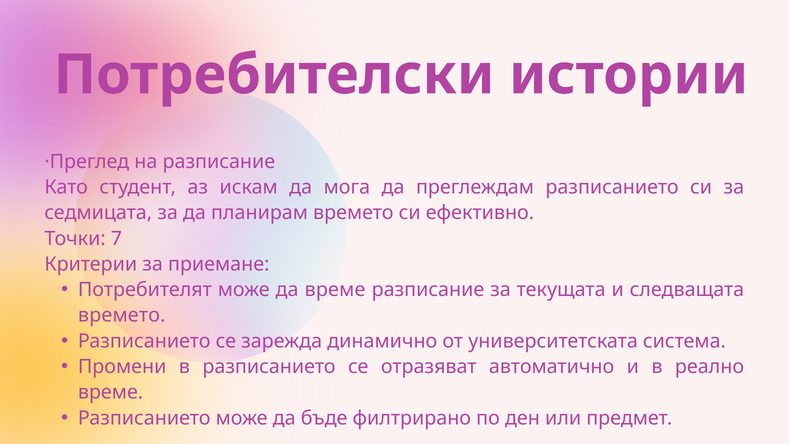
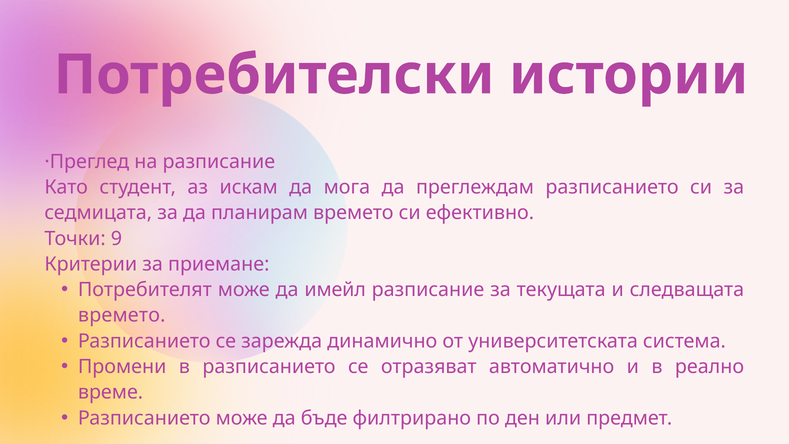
7: 7 -> 9 (116, 238)
да време: време -> имейл (335, 290)
